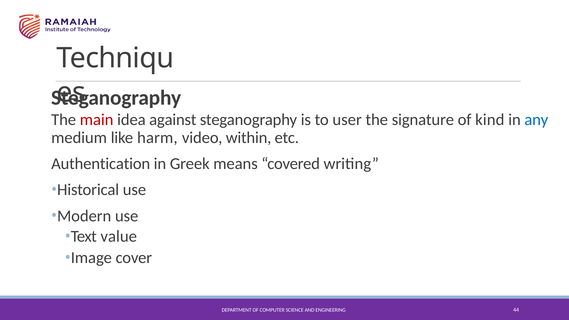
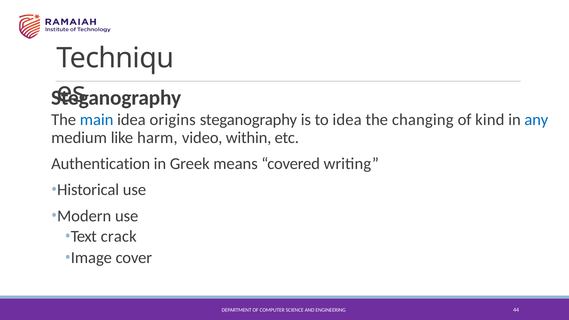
main colour: red -> blue (97, 120)
against: against -> origins (173, 120)
to user: user -> idea (347, 120)
signature: signature -> changing (423, 120)
value: value -> crack (119, 236)
